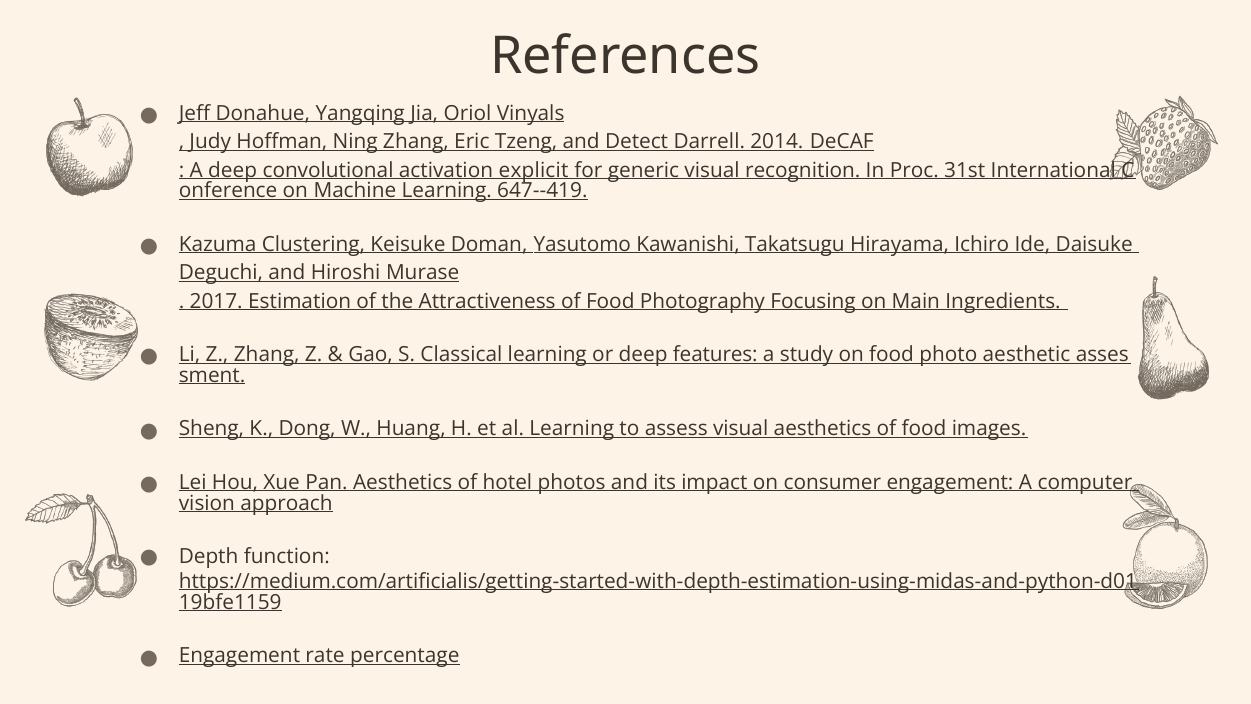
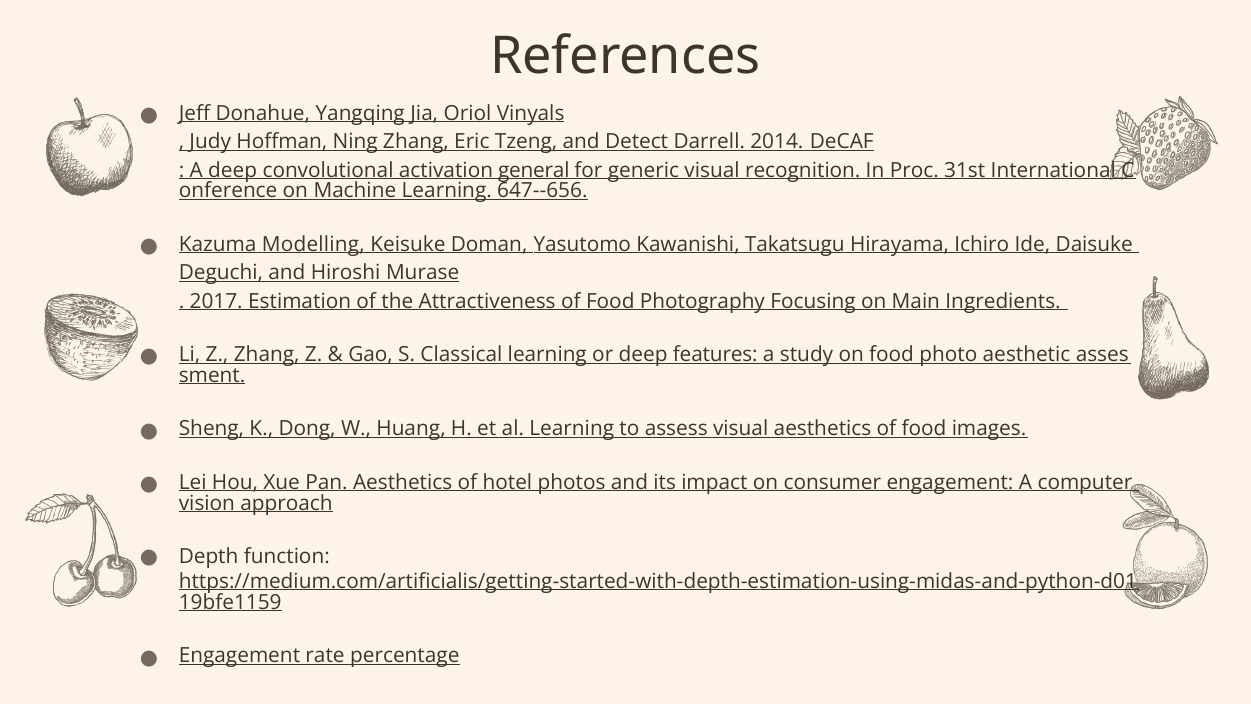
explicit: explicit -> general (534, 170)
647--419: 647--419 -> 647--656 (542, 191)
Clustering: Clustering -> Modelling (313, 244)
